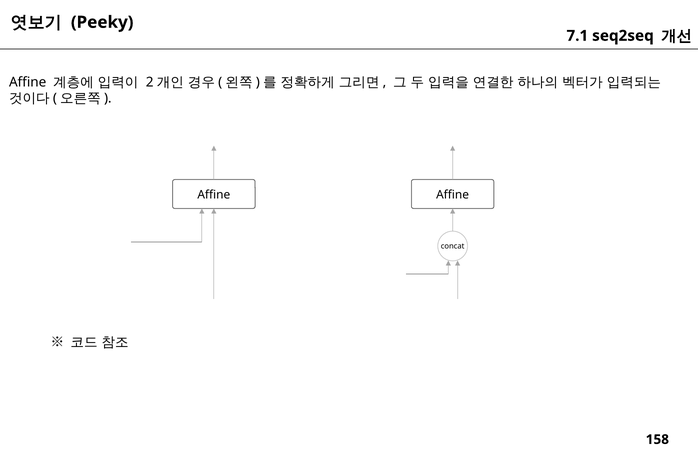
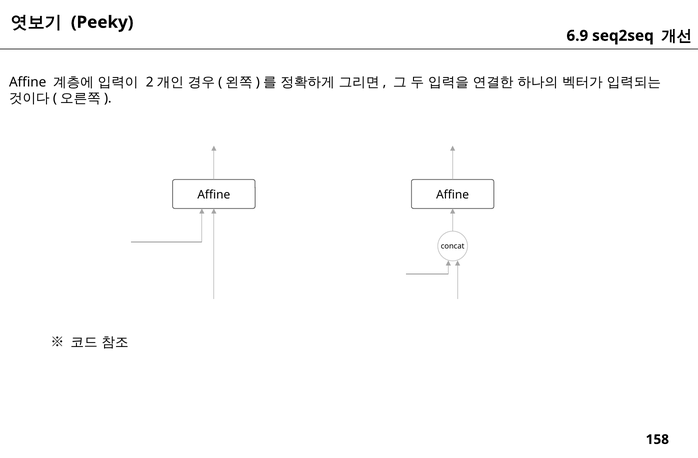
7.1: 7.1 -> 6.9 (577, 36)
